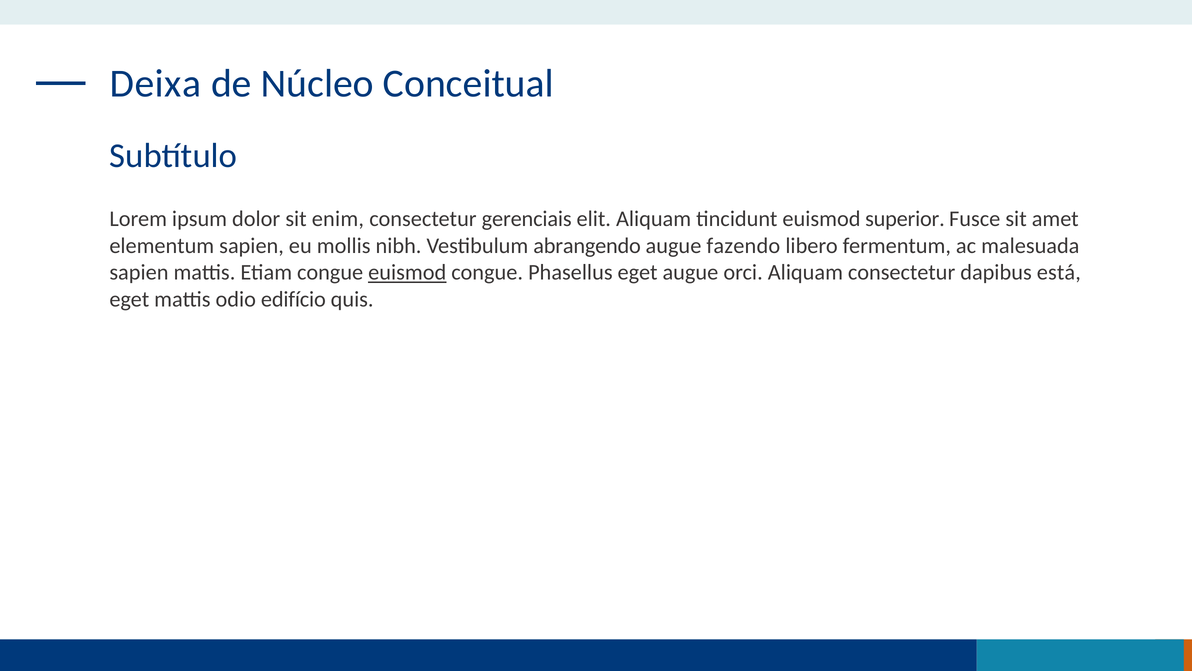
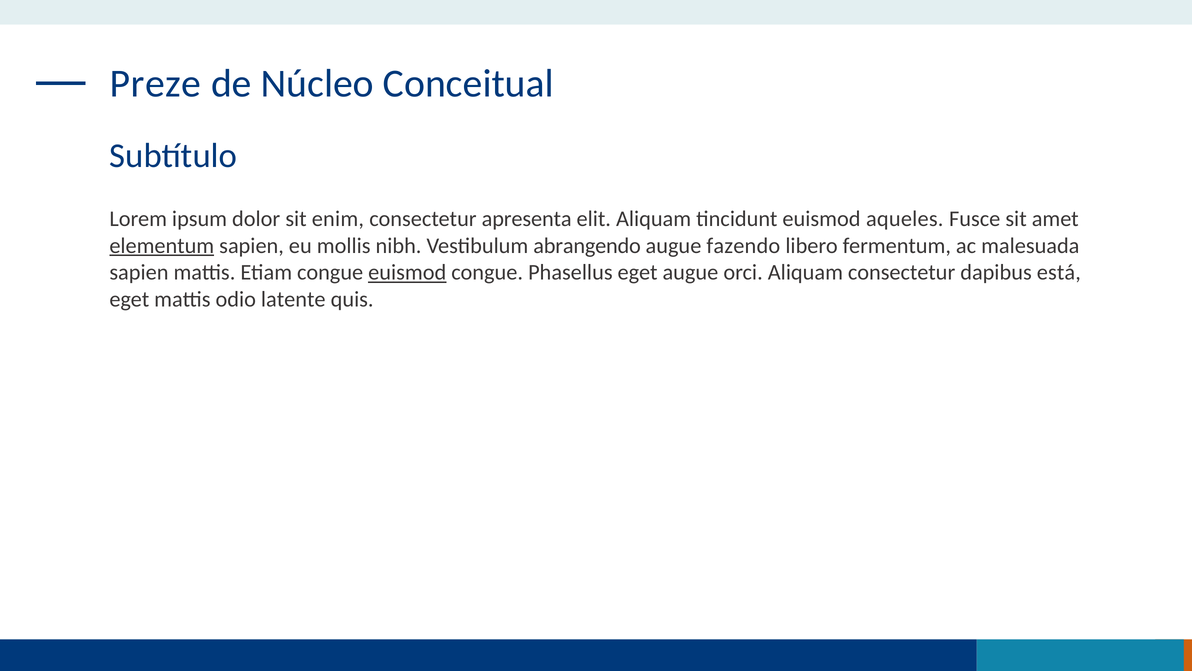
Deixa: Deixa -> Preze (156, 83)
gerenciais: gerenciais -> apresenta (527, 219)
superior: superior -> aqueles (905, 219)
elementum underline: none -> present (162, 245)
edifício: edifício -> latente (293, 299)
